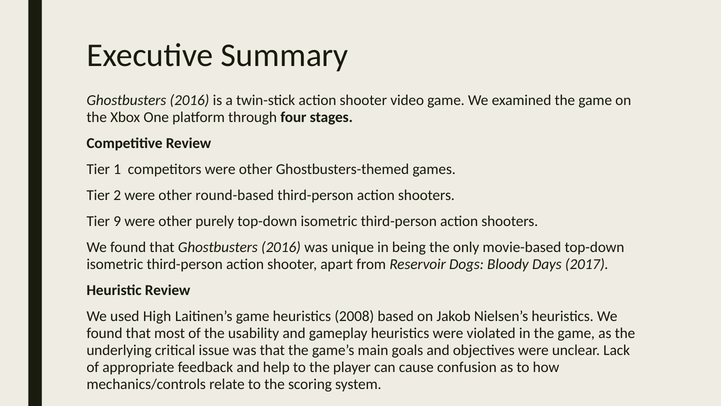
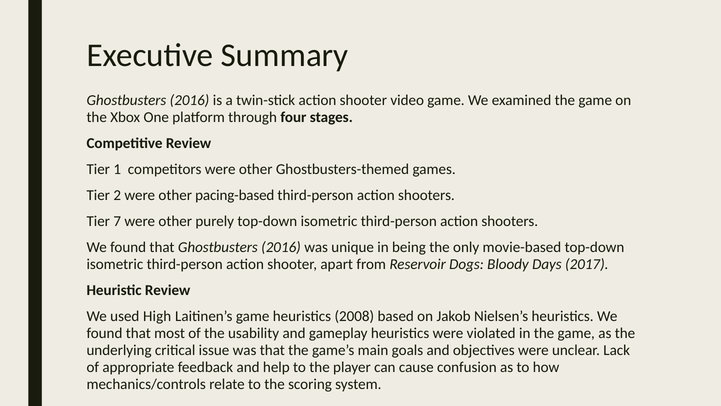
round-based: round-based -> pacing-based (235, 195)
9: 9 -> 7 (117, 221)
